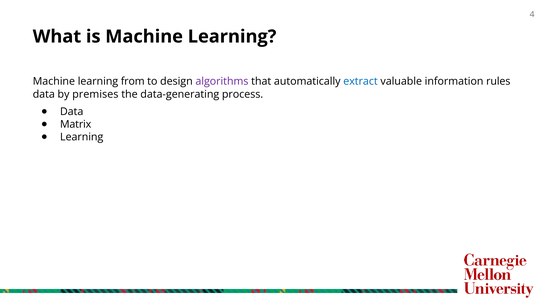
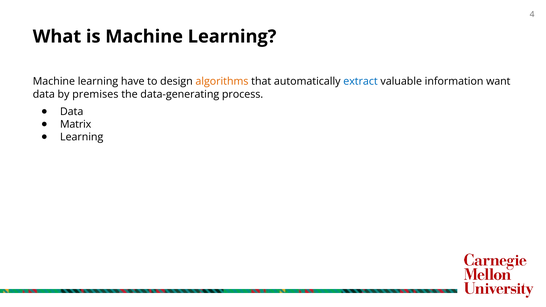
from: from -> have (133, 82)
algorithms colour: purple -> orange (222, 82)
rules: rules -> want (498, 82)
